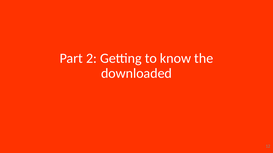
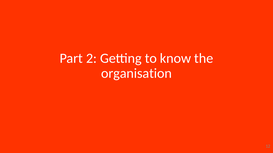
downloaded: downloaded -> organisation (136, 74)
